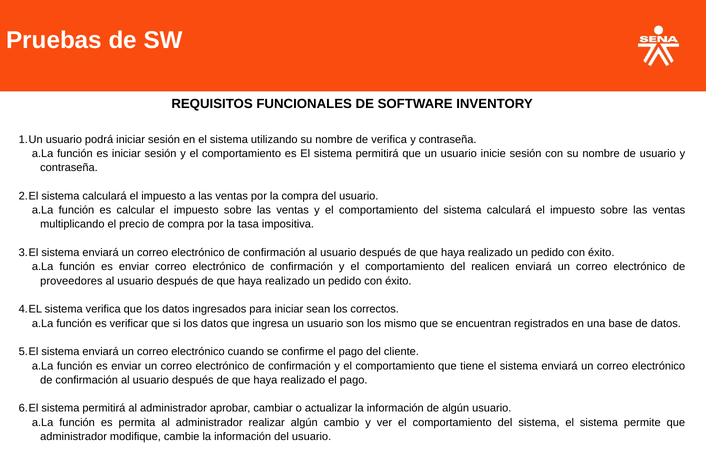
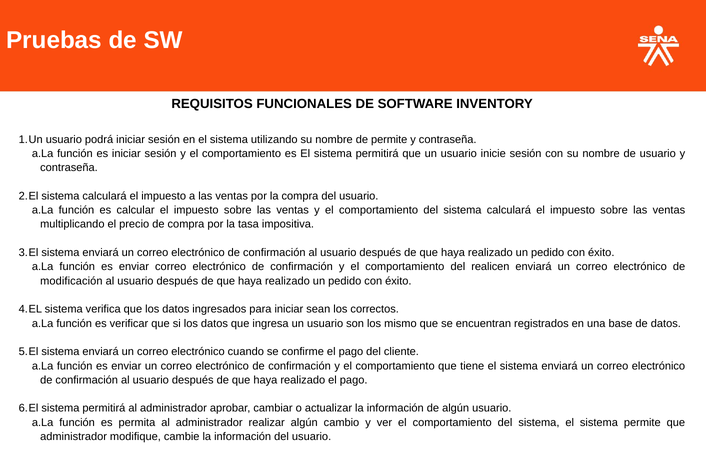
de verifica: verifica -> permite (389, 139)
proveedores: proveedores -> modificación (71, 281)
